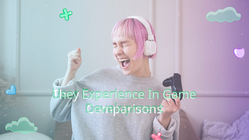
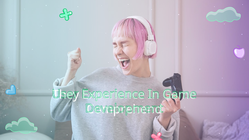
Comparisons: Comparisons -> Comprehend (124, 109)
